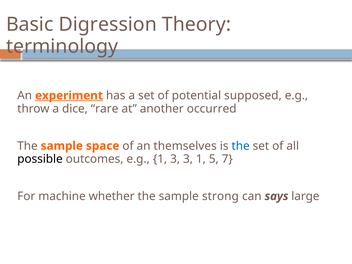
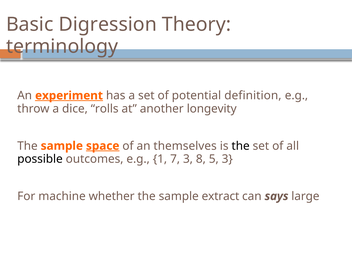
supposed: supposed -> definition (253, 96)
rare: rare -> rolls (105, 109)
occurred: occurred -> longevity (212, 109)
space underline: none -> present (103, 146)
the colour: blue -> black (241, 146)
1 3: 3 -> 7 (175, 159)
3 1: 1 -> 8 (201, 159)
5 7: 7 -> 3 (227, 159)
strong: strong -> extract (220, 196)
